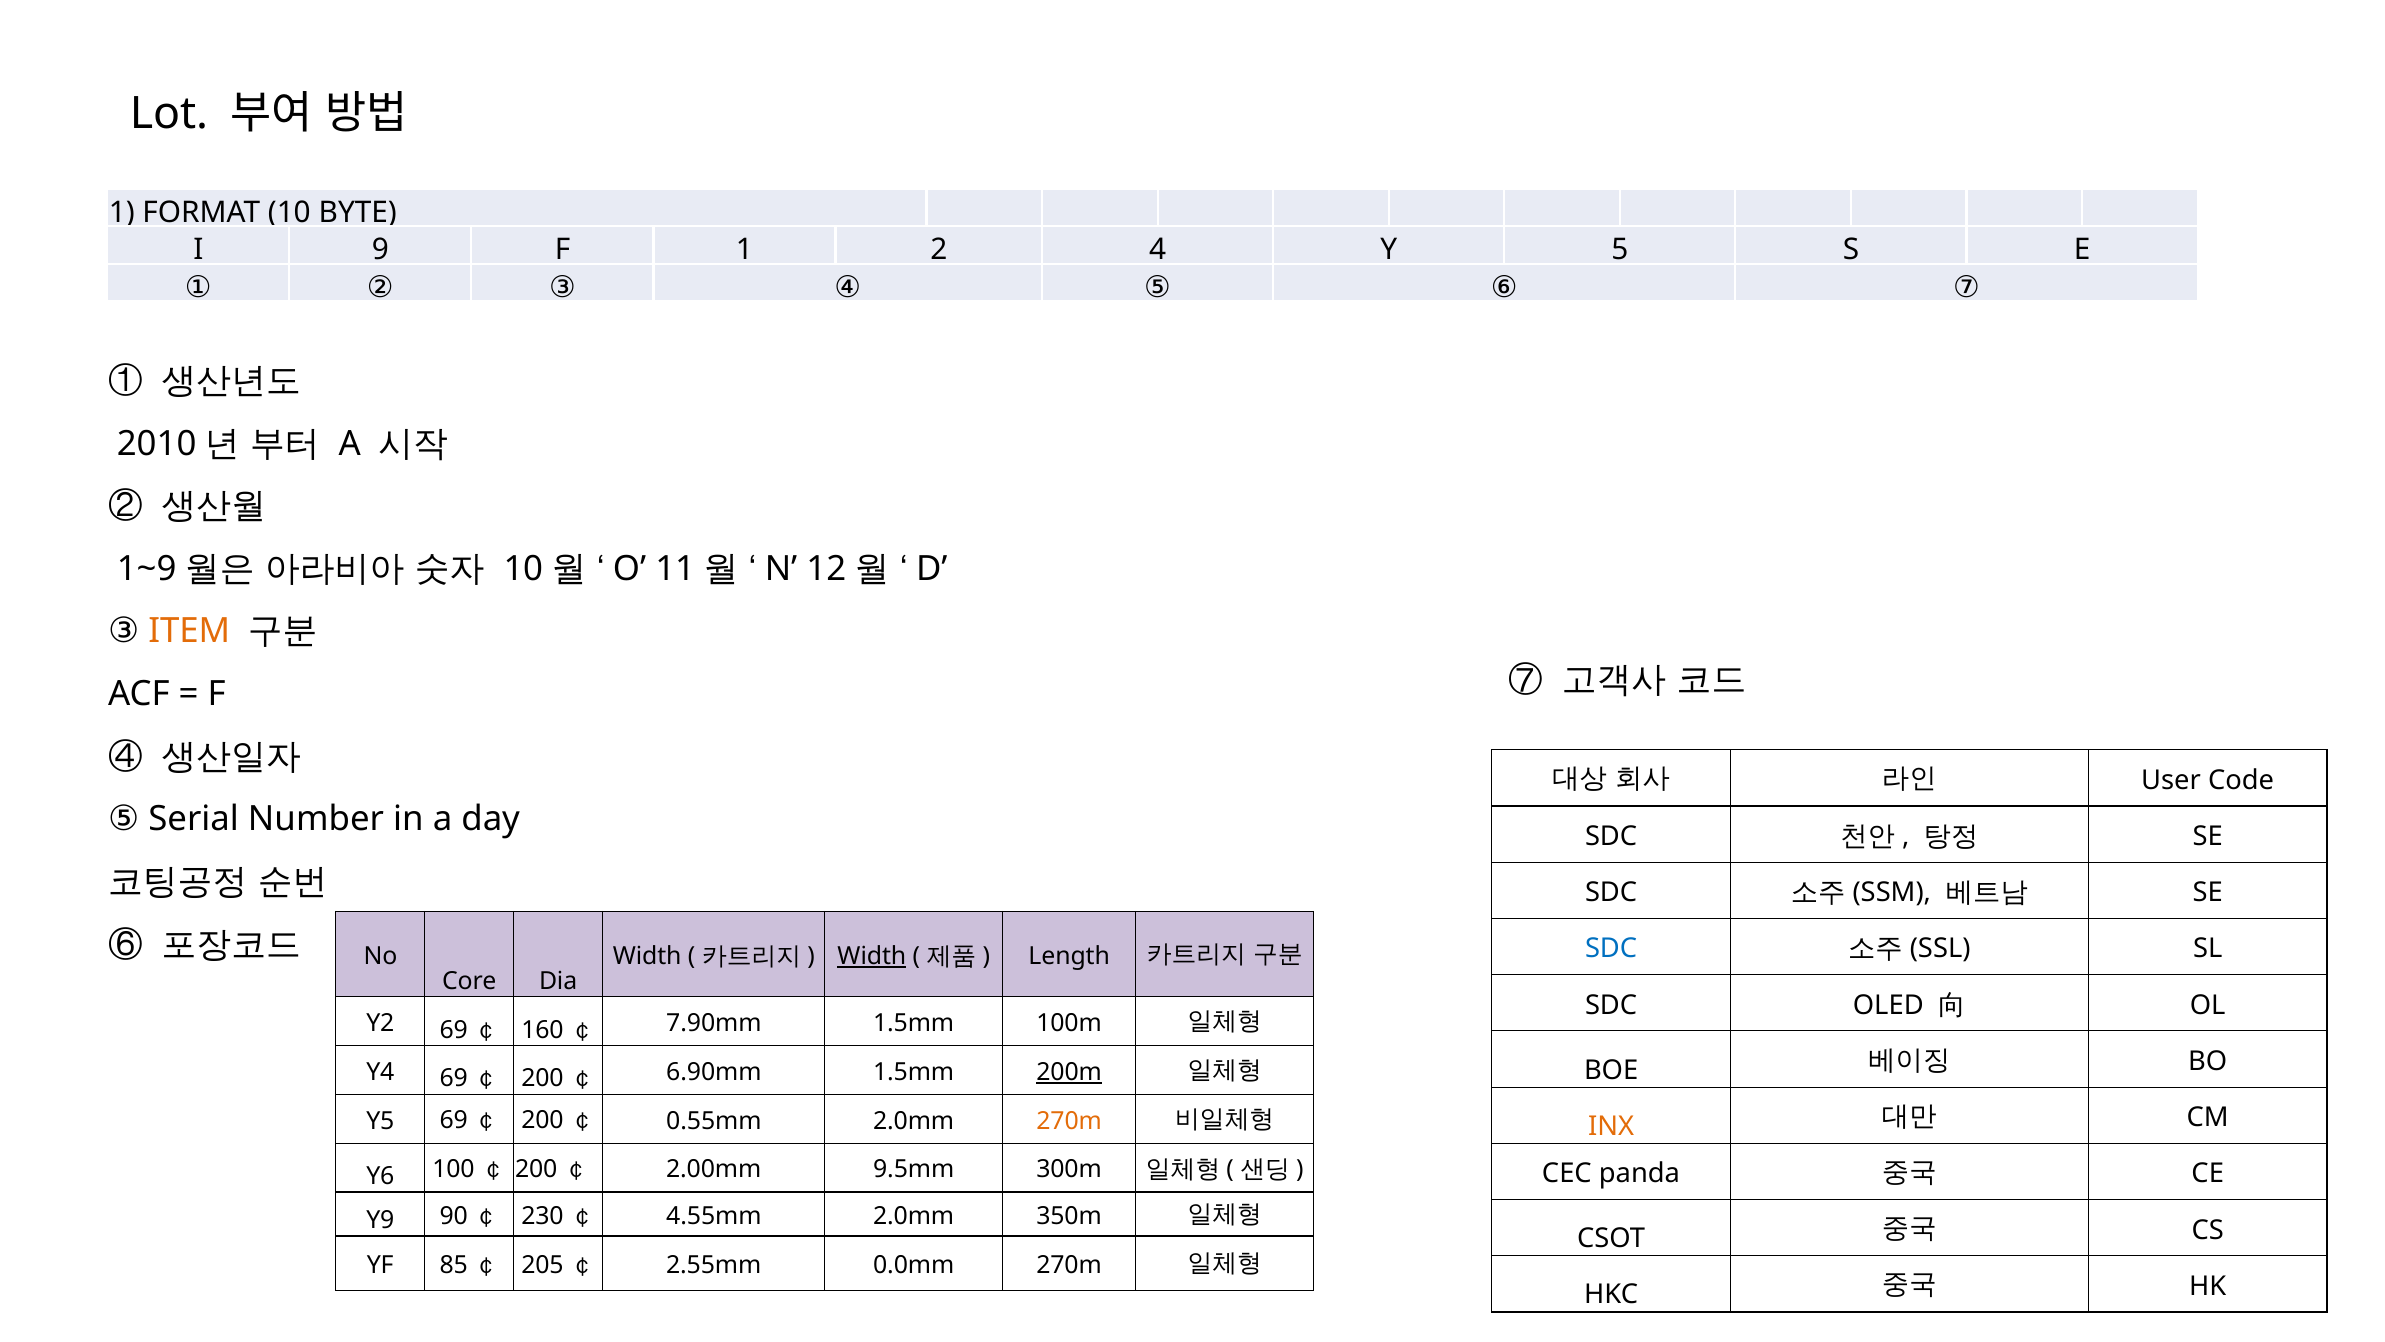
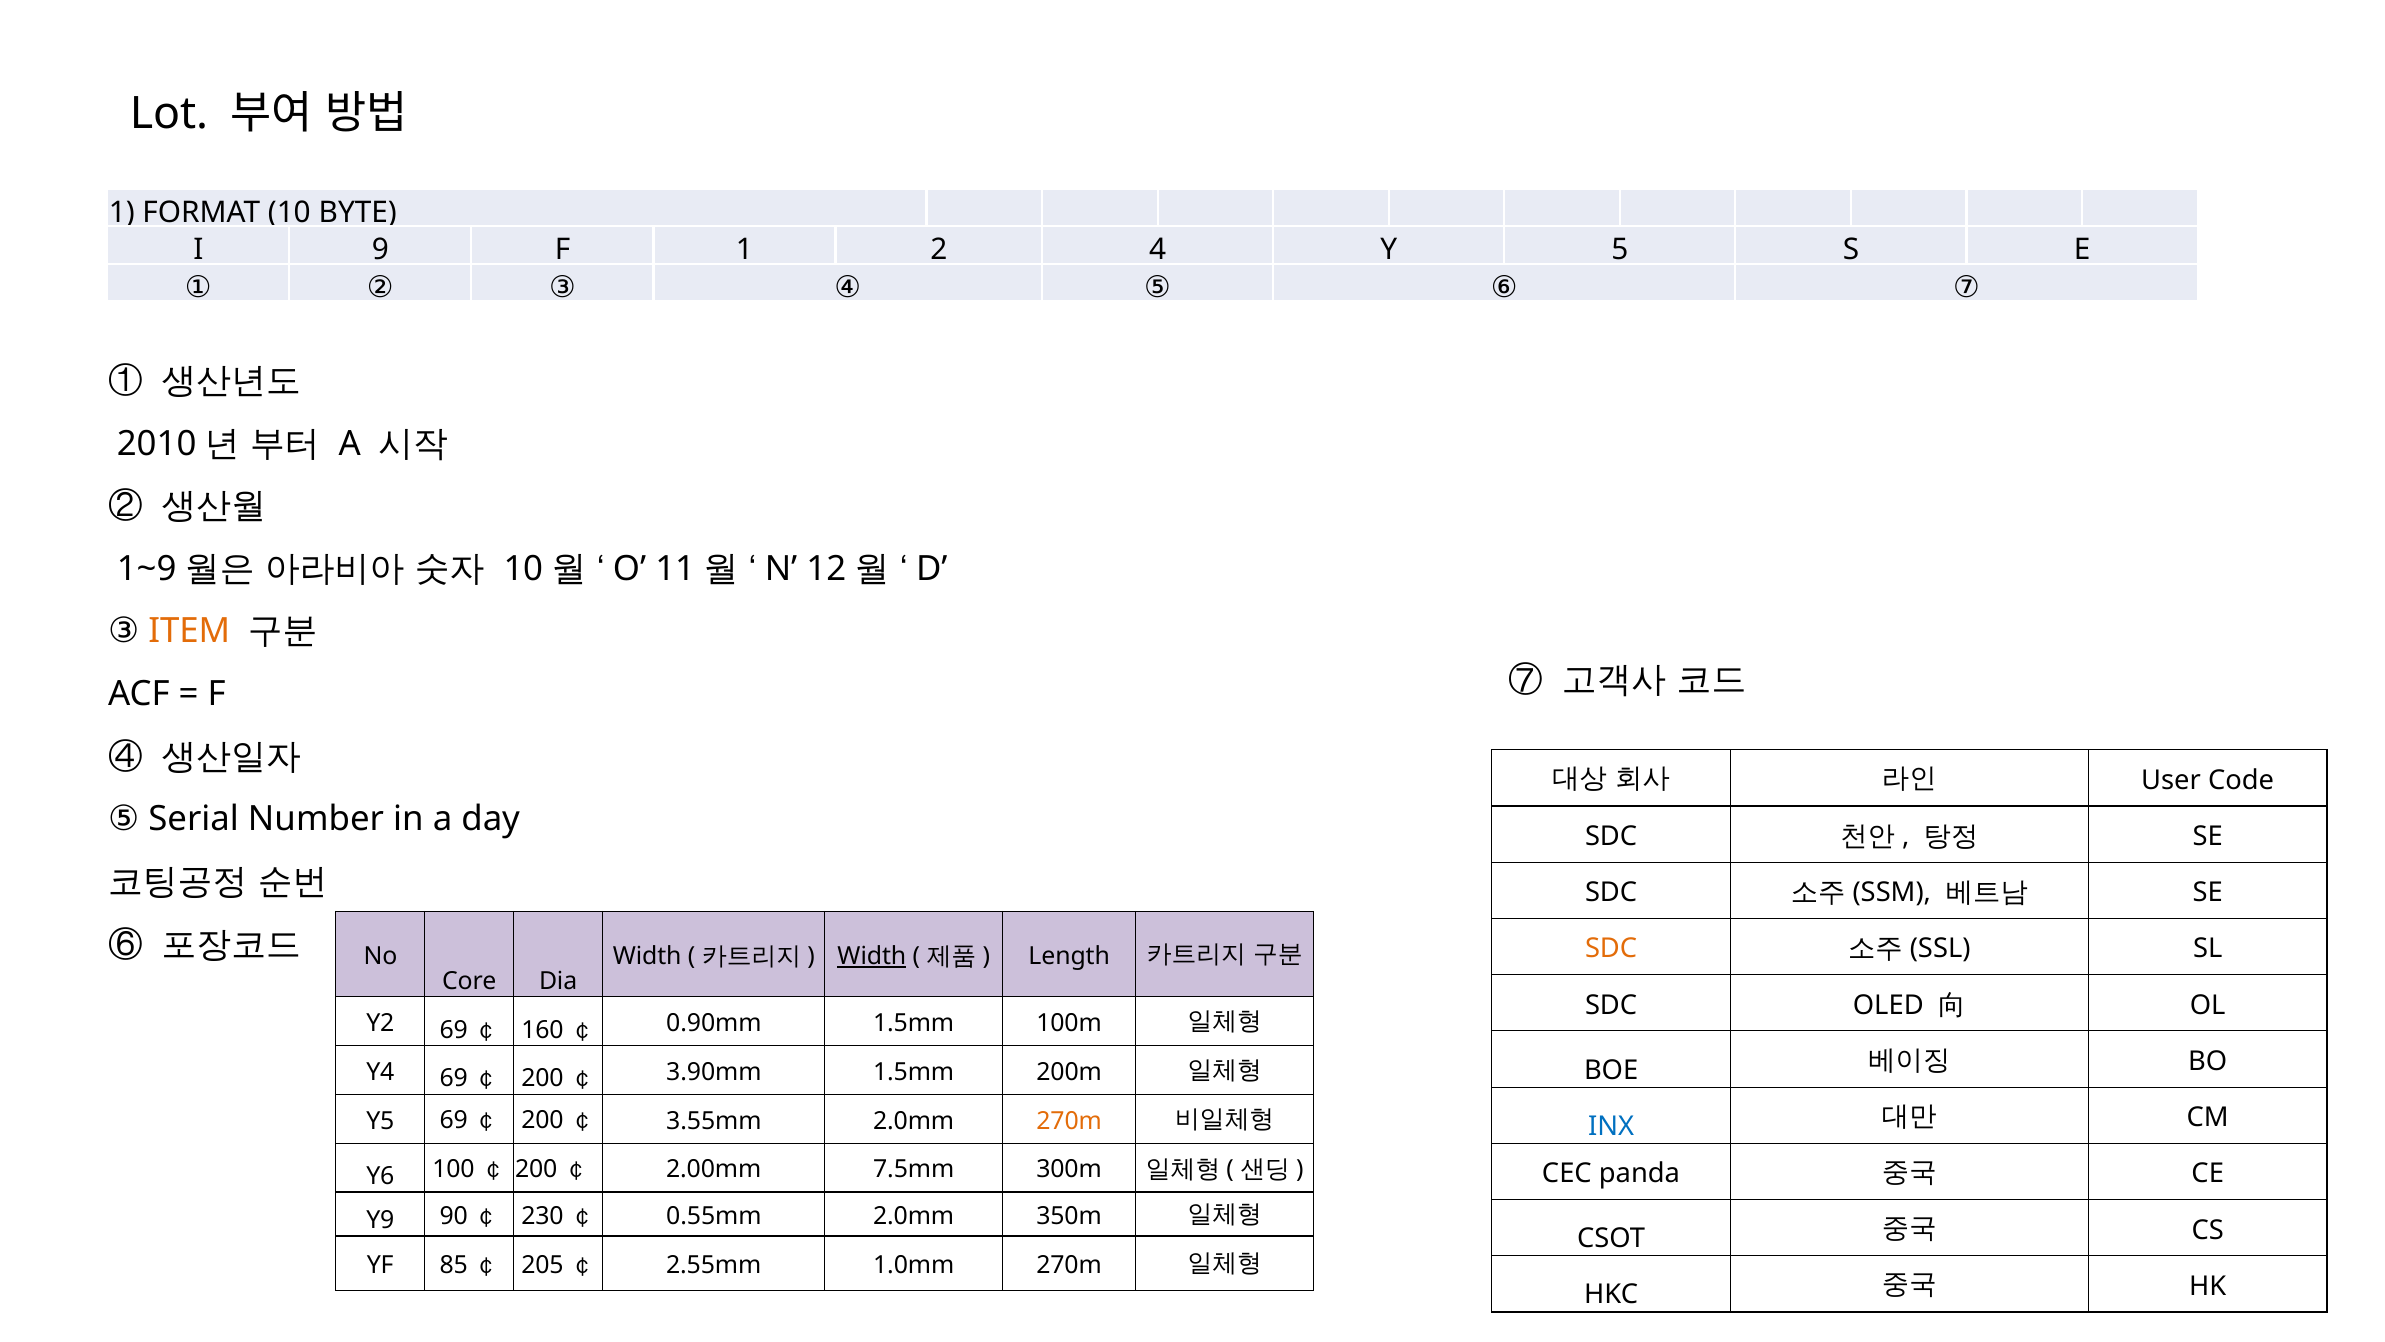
SDC colour: blue -> orange (1611, 949)
7.90mm: 7.90mm -> 0.90mm (714, 1023)
6.90mm: 6.90mm -> 3.90mm (714, 1072)
200m underline: present -> none (1069, 1072)
0.55mm: 0.55mm -> 3.55mm (714, 1121)
INX colour: orange -> blue (1611, 1126)
9.5mm: 9.5mm -> 7.5mm (914, 1169)
4.55mm: 4.55mm -> 0.55mm (714, 1216)
0.0mm: 0.0mm -> 1.0mm (914, 1265)
